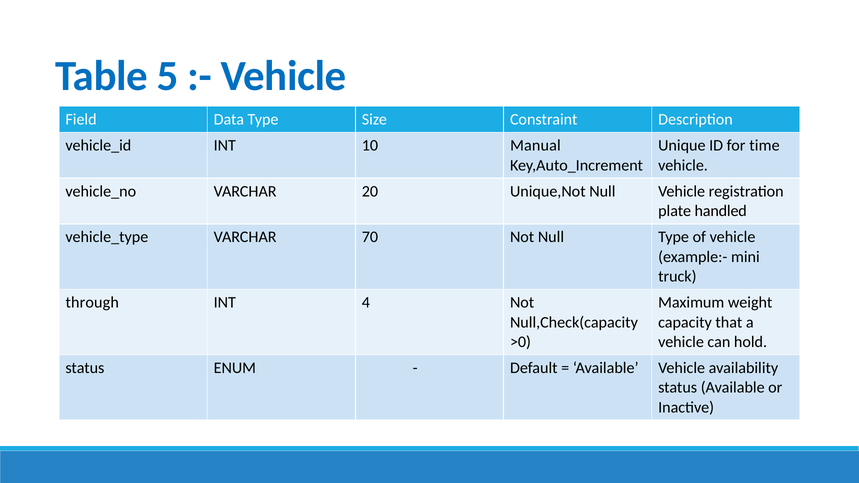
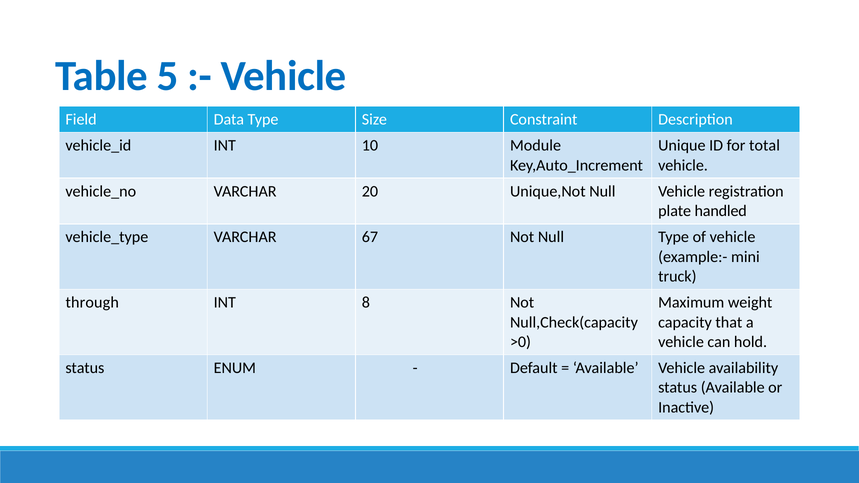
Manual: Manual -> Module (536, 146)
time: time -> total (765, 146)
70: 70 -> 67 (370, 237)
4: 4 -> 8 (366, 303)
